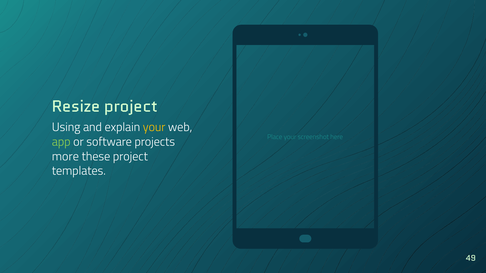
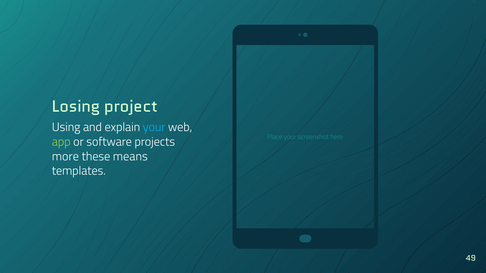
Resize: Resize -> Losing (76, 107)
your colour: yellow -> light blue (154, 127)
these project: project -> means (130, 157)
